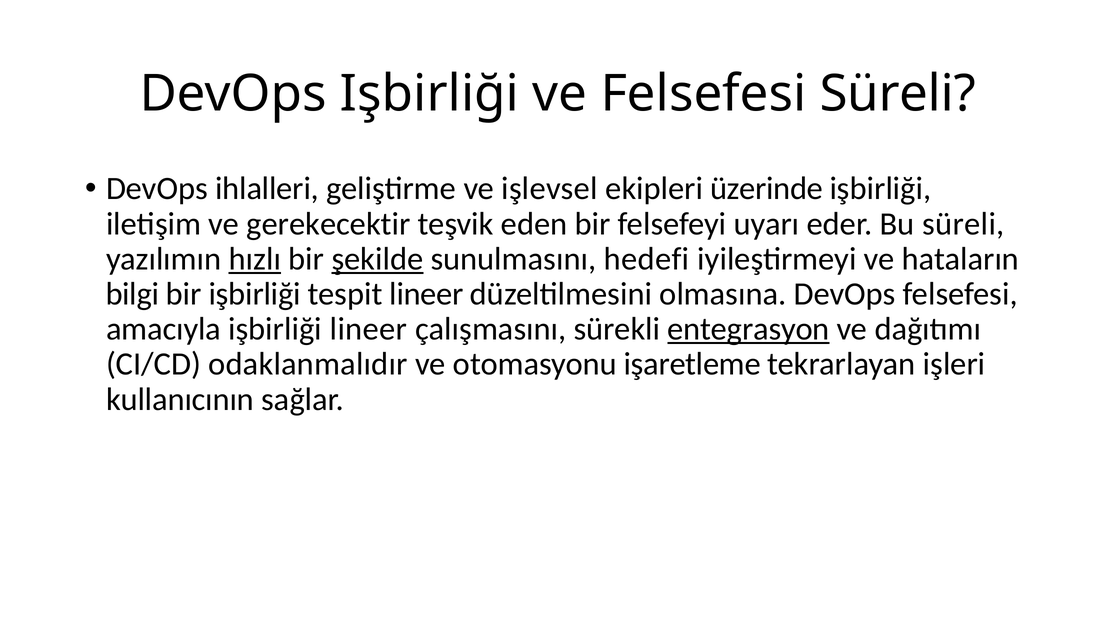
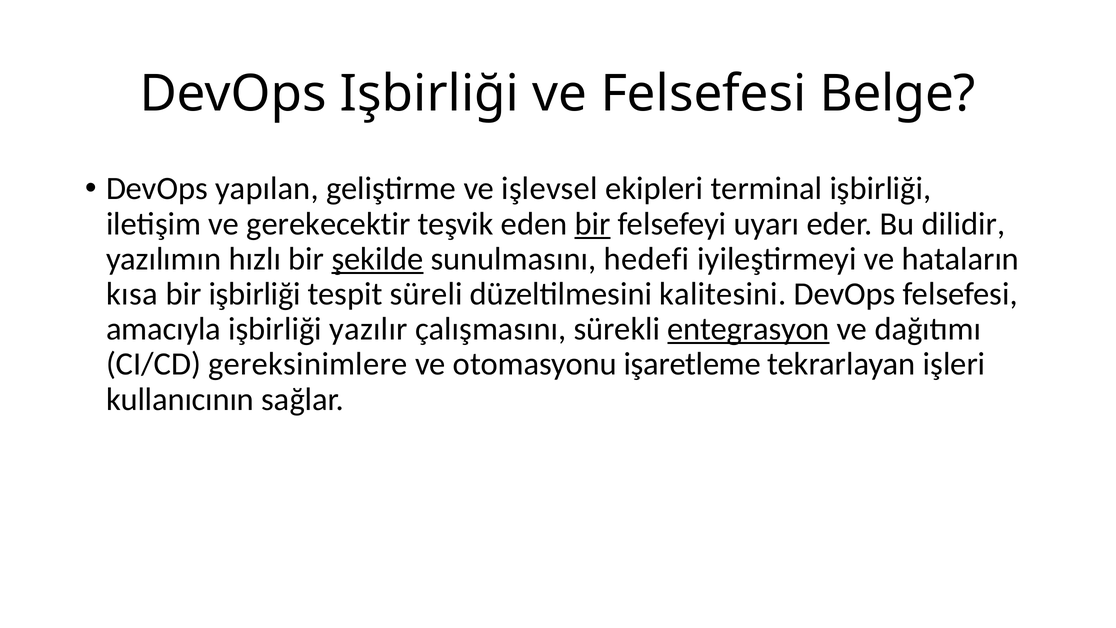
Felsefesi Süreli: Süreli -> Belge (898, 94)
ihlalleri: ihlalleri -> yapılan (267, 189)
üzerinde: üzerinde -> terminal (766, 189)
bir underline: none -> present (593, 224)
Bu süreli: süreli -> dilidir (964, 224)
hızlı underline: present -> none (255, 259)
bilgi: bilgi -> kısa (132, 294)
tespit lineer: lineer -> süreli (426, 294)
olmasına: olmasına -> kalitesini (723, 294)
işbirliği lineer: lineer -> yazılır (368, 329)
odaklanmalıdır: odaklanmalıdır -> gereksinimlere (308, 364)
